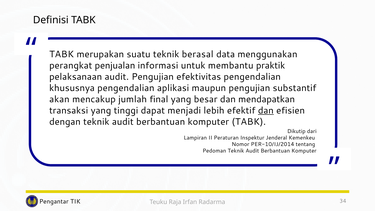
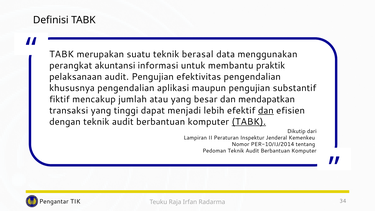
penjualan: penjualan -> akuntansi (115, 65)
akan: akan -> fiktif (59, 99)
final: final -> atau (159, 99)
TABK underline: none -> present (249, 122)
